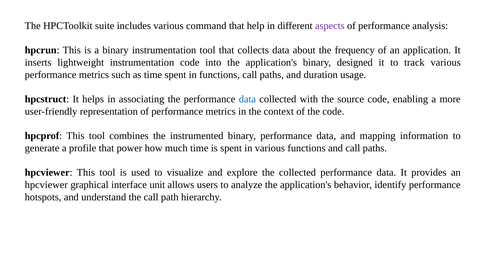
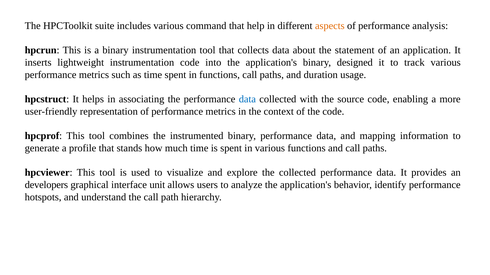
aspects colour: purple -> orange (330, 26)
frequency: frequency -> statement (355, 50)
power: power -> stands (129, 148)
hpcviewer: hpcviewer -> developers (46, 185)
